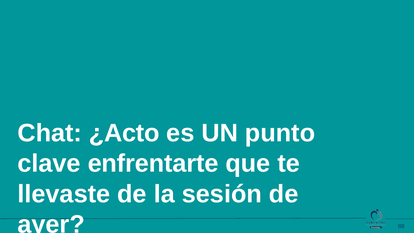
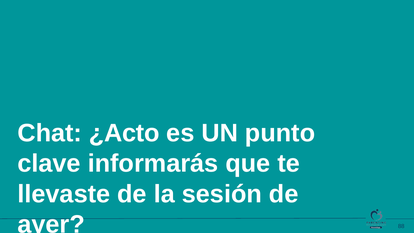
enfrentarte: enfrentarte -> informarás (153, 164)
